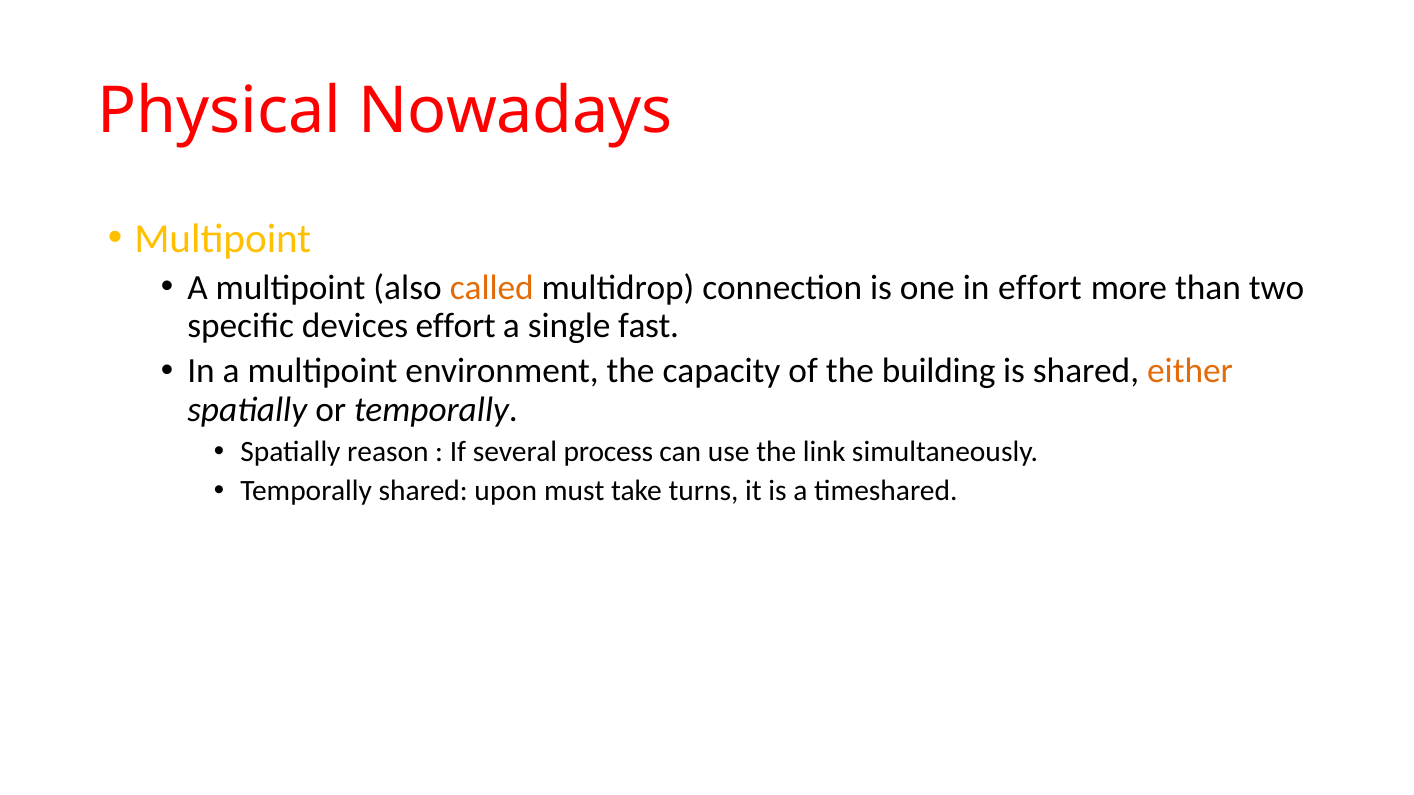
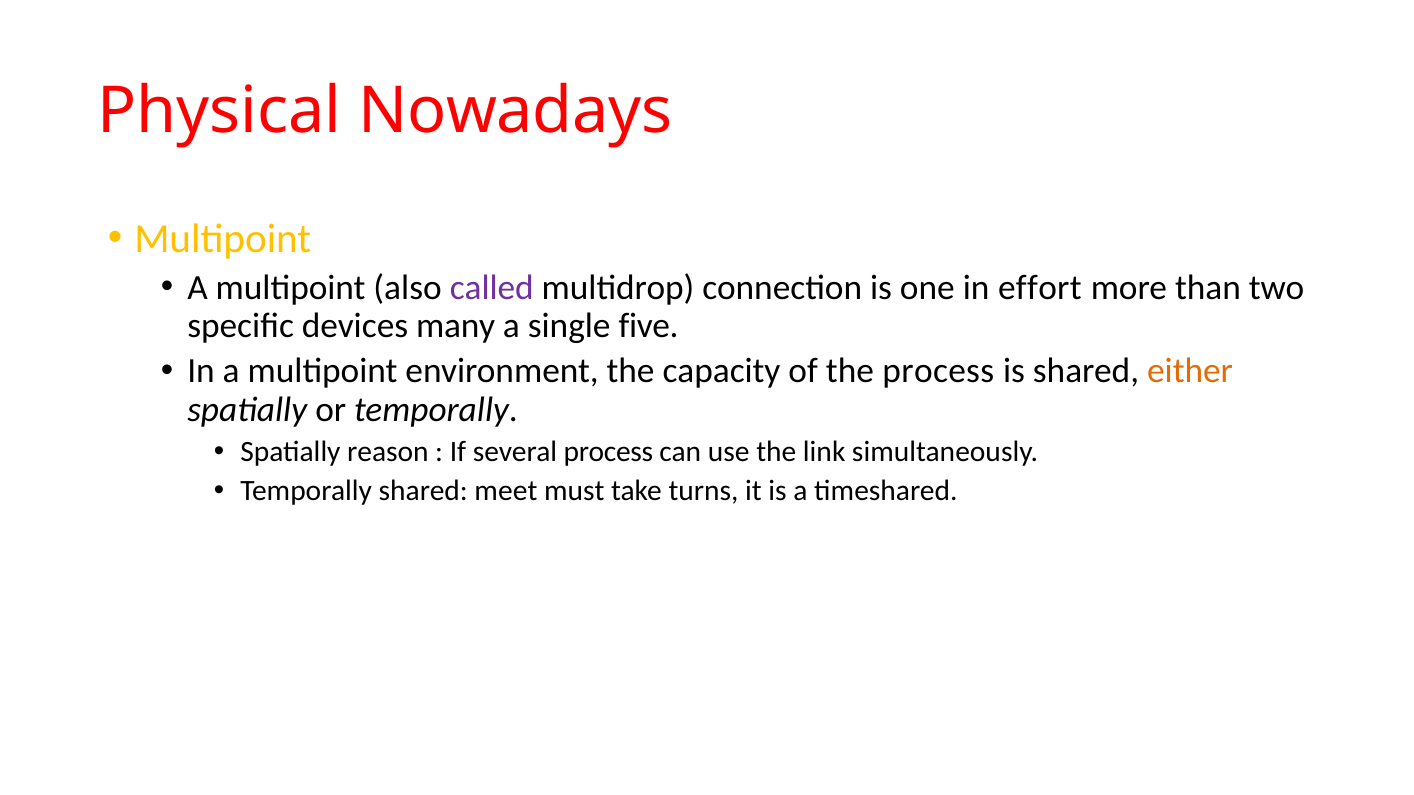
called colour: orange -> purple (492, 288)
devices effort: effort -> many (456, 326)
fast: fast -> five (649, 326)
the building: building -> process (938, 371)
upon: upon -> meet (506, 491)
